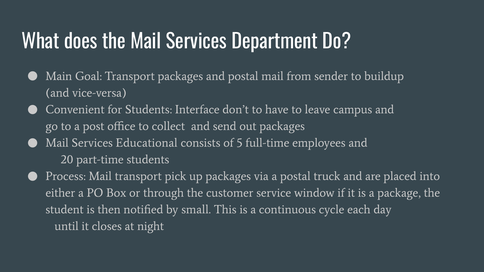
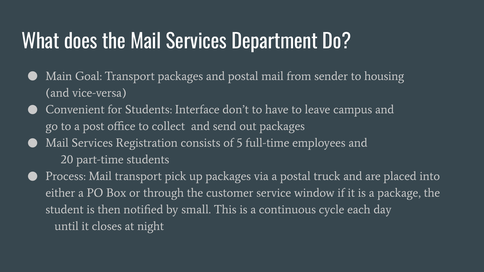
buildup: buildup -> housing (384, 76)
Educational: Educational -> Registration (147, 143)
